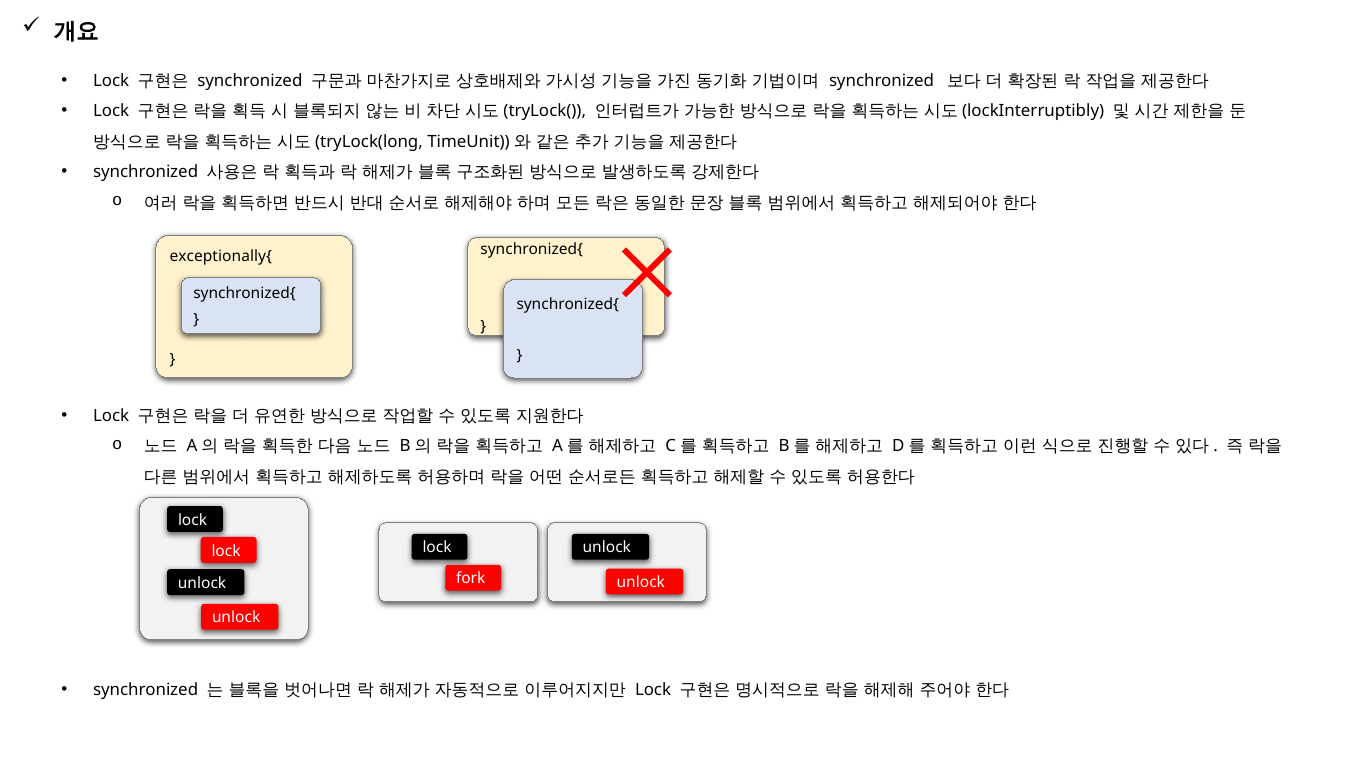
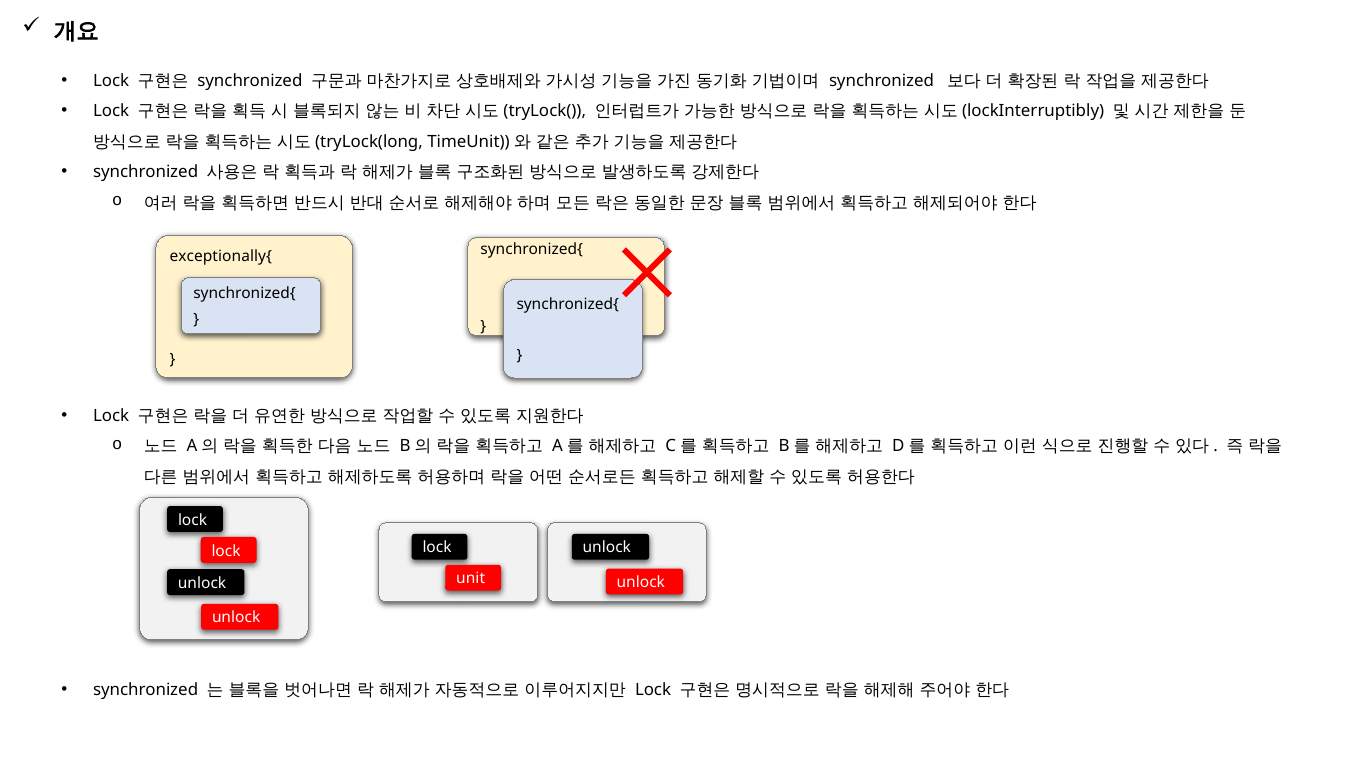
fork: fork -> unit (471, 579)
